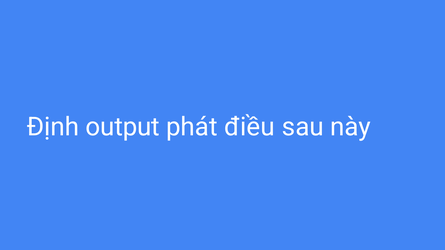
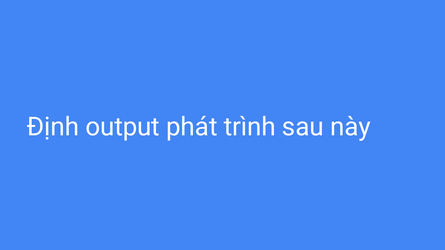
điều: điều -> trình (250, 127)
